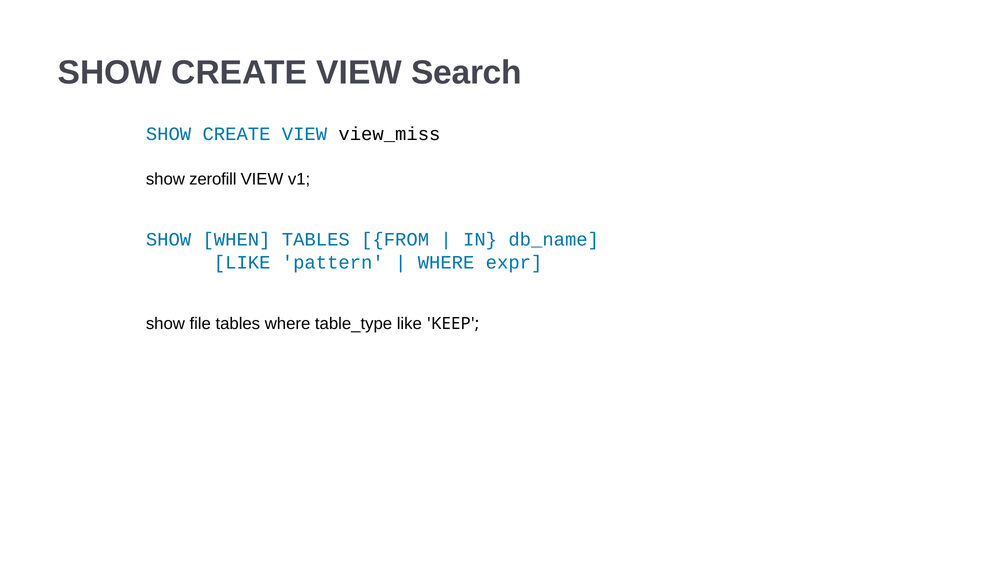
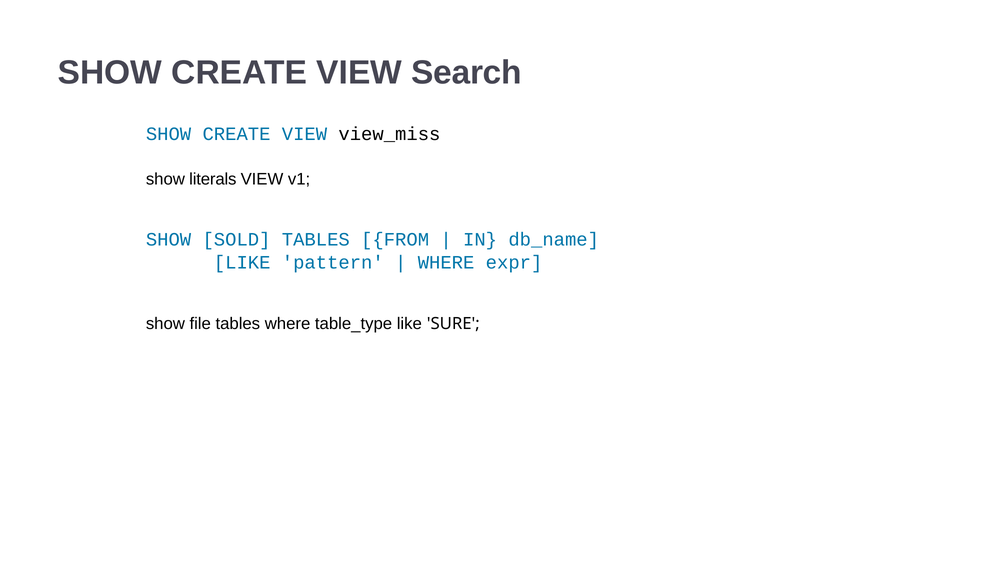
zerofill: zerofill -> literals (213, 179)
WHEN: WHEN -> SOLD (237, 240)
KEEP: KEEP -> SURE (453, 324)
